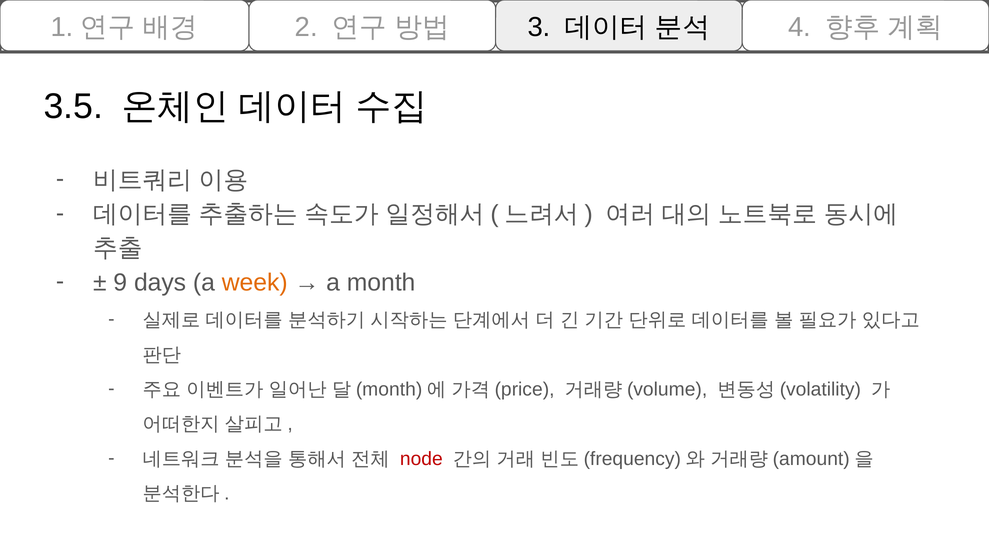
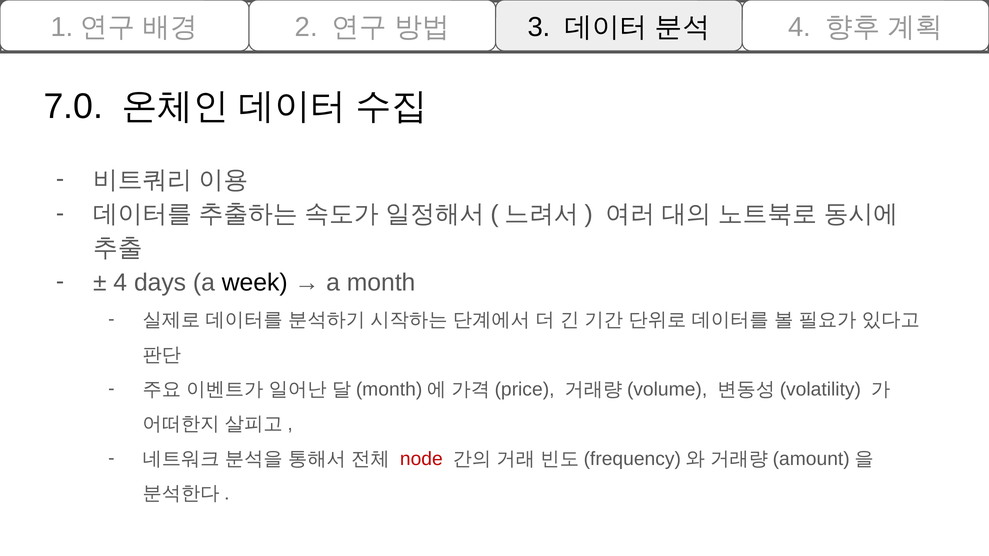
3.5: 3.5 -> 7.0 (73, 107)
9: 9 -> 4 (120, 283)
week colour: orange -> black (255, 283)
